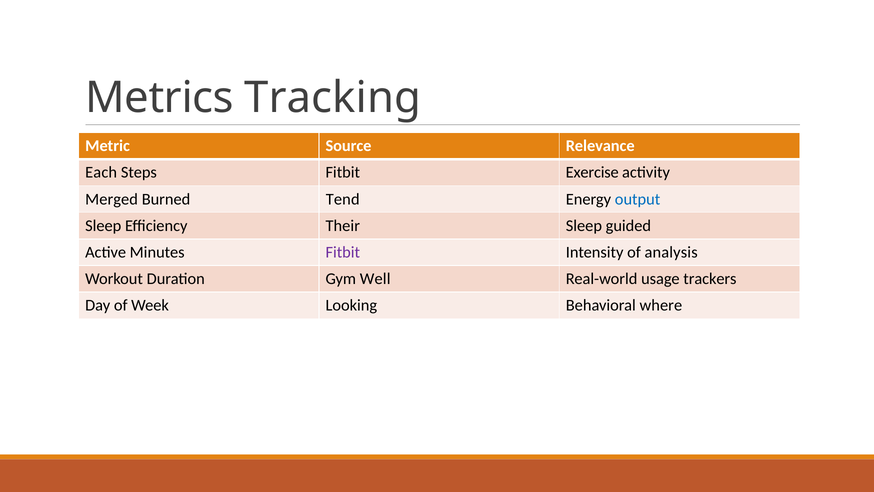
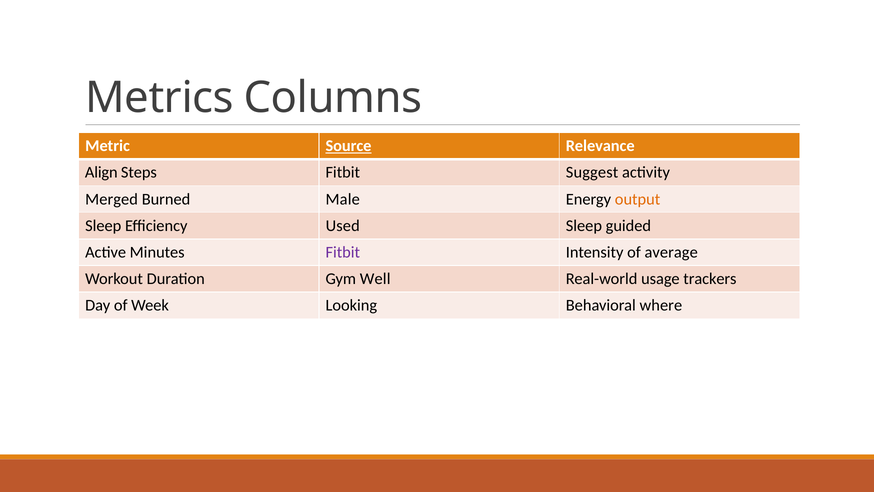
Tracking: Tracking -> Columns (333, 98)
Source underline: none -> present (349, 146)
Each: Each -> Align (101, 172)
Exercise: Exercise -> Suggest (592, 172)
Tend: Tend -> Male (343, 199)
output colour: blue -> orange (638, 199)
Their: Their -> Used (343, 226)
analysis: analysis -> average (671, 252)
